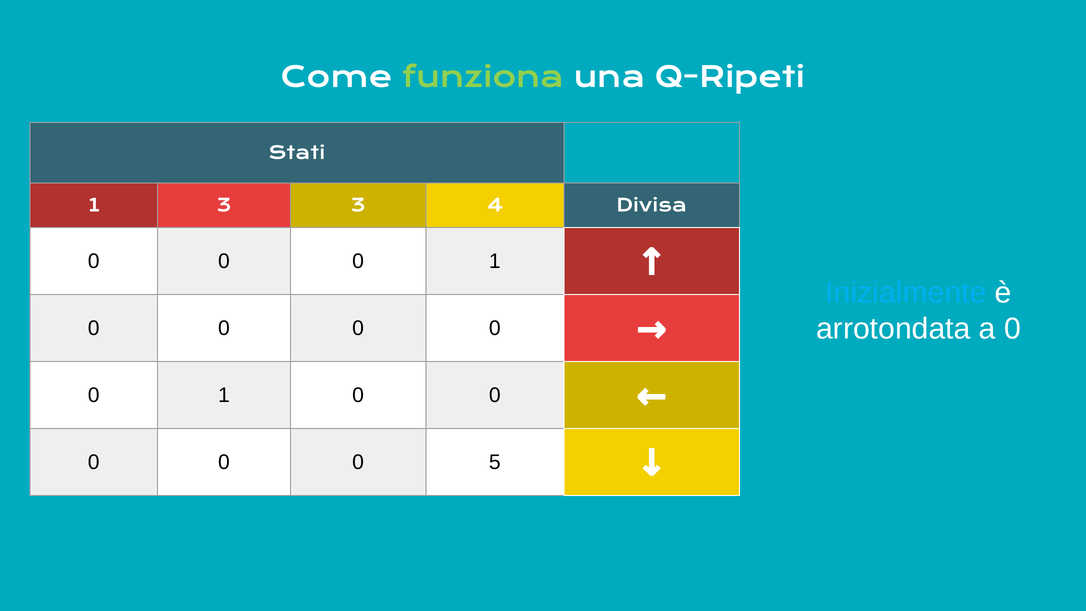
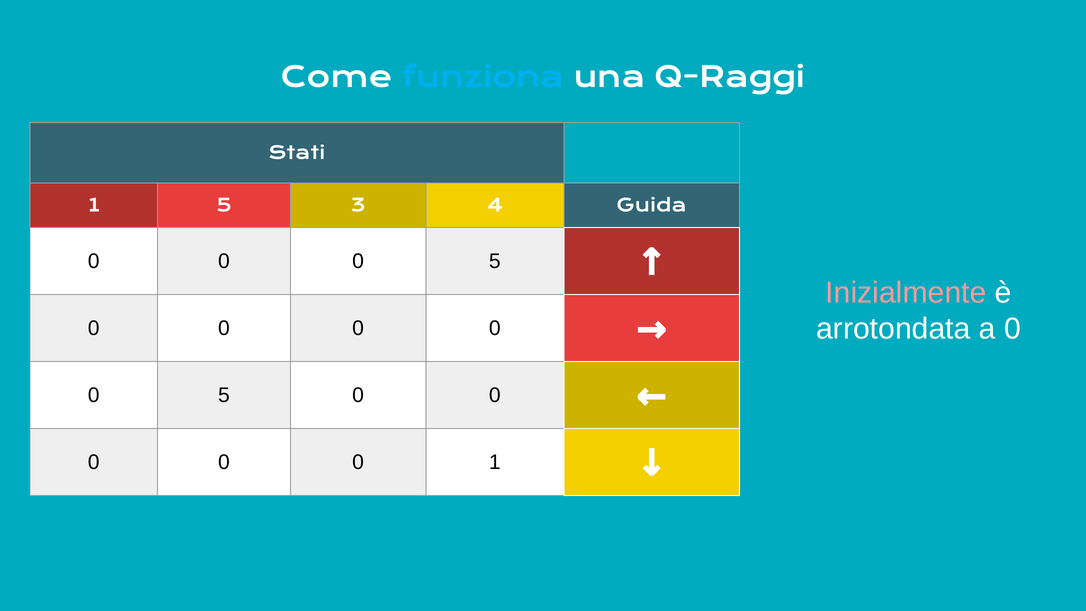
funziona colour: light green -> light blue (483, 78)
Q-Ripeti: Q-Ripeti -> Q-Raggi (730, 78)
1 3: 3 -> 5 (224, 206)
Divisa: Divisa -> Guida (652, 206)
0 0 1: 1 -> 5 (495, 261)
Inizialmente colour: light blue -> pink (906, 293)
1: 1 -> 5 (224, 395)
0 5: 5 -> 1 (495, 462)
